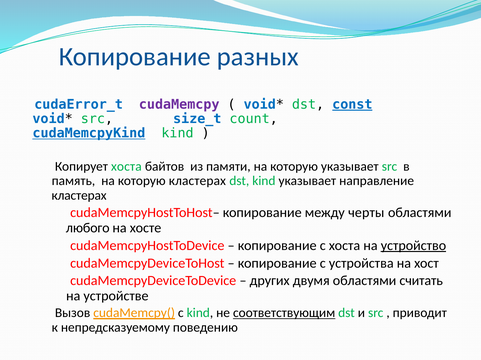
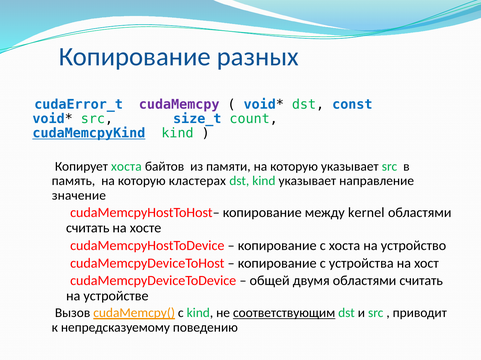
const underline: present -> none (352, 105)
кластерах: кластерах -> значение (79, 196)
черты: черты -> kernel (366, 213)
любого: любого -> считать (88, 228)
устройство underline: present -> none (413, 246)
других: других -> общей (270, 281)
